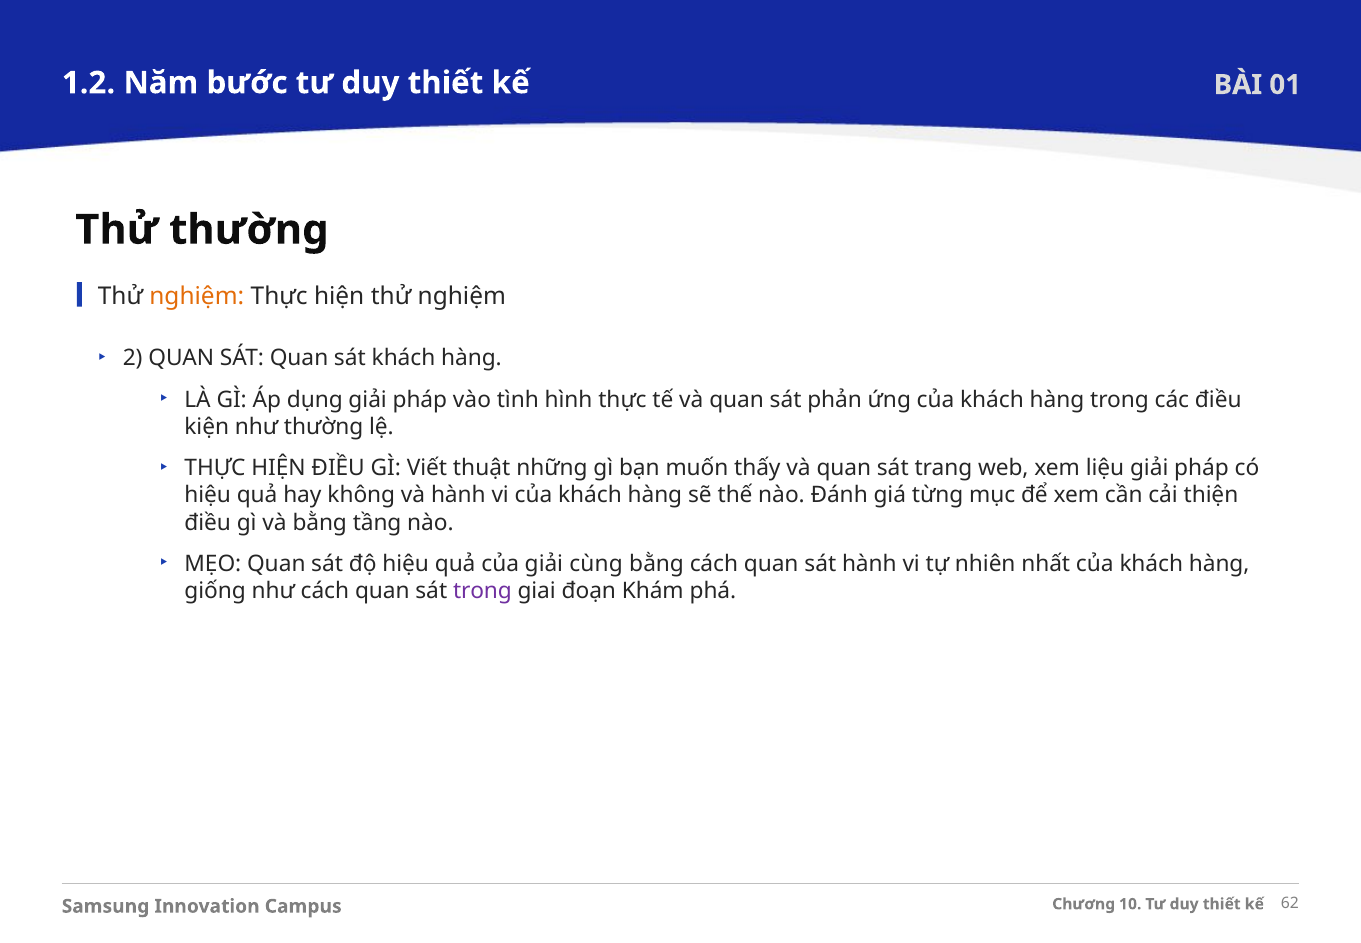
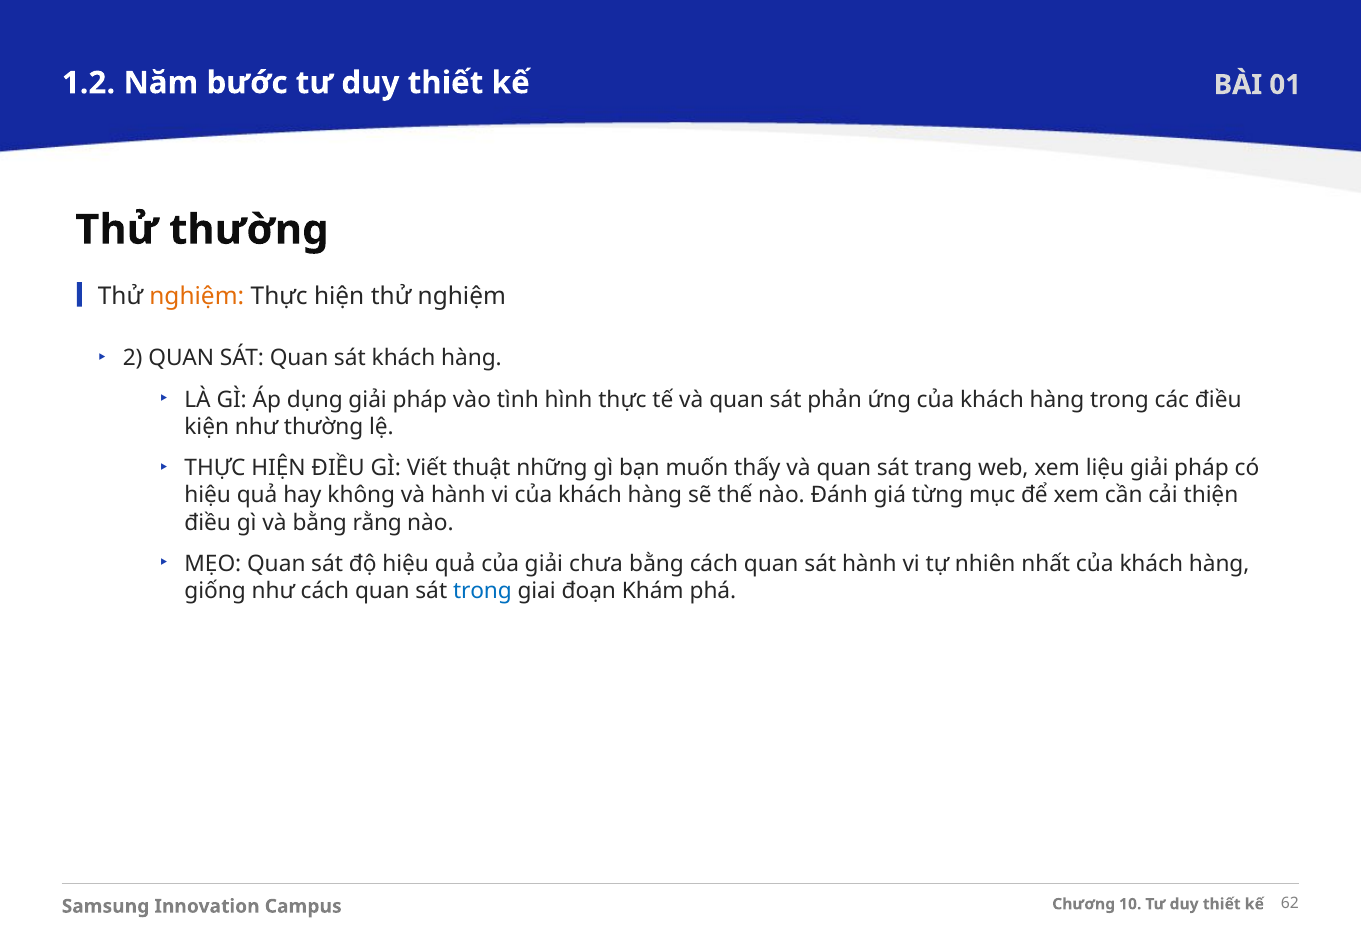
tầng: tầng -> rằng (377, 522)
cùng: cùng -> chưa (596, 564)
trong colour: purple -> blue (482, 591)
